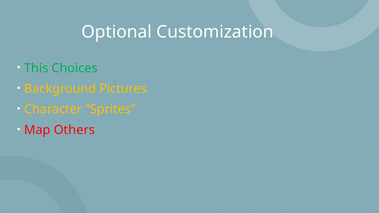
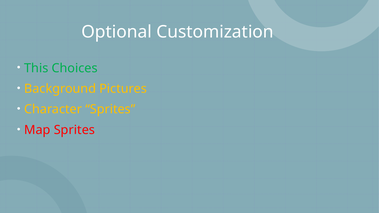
Map Others: Others -> Sprites (74, 130)
